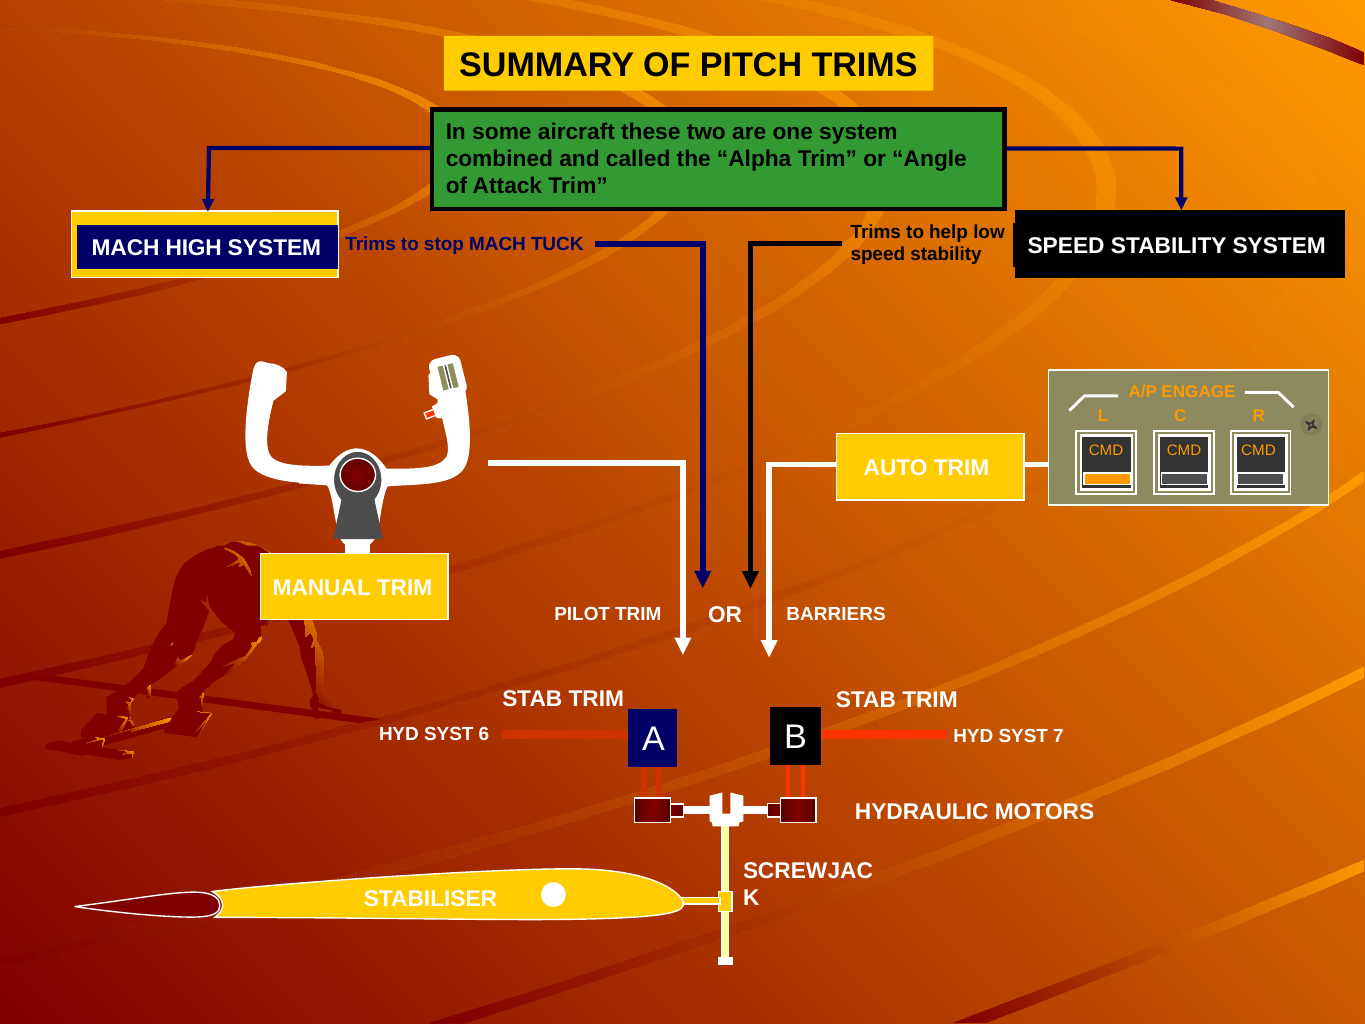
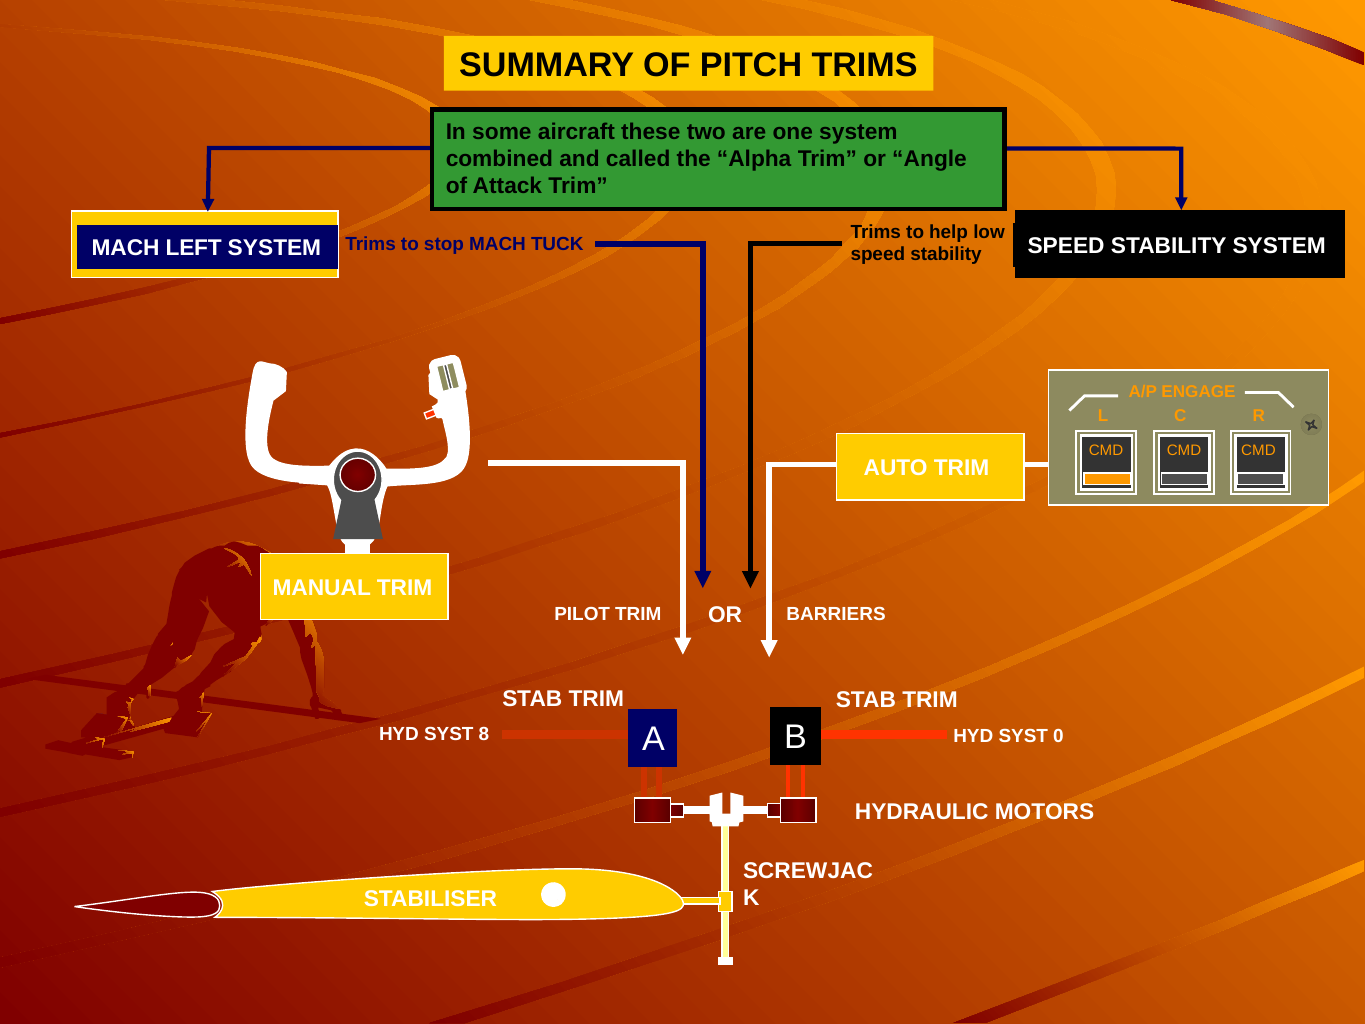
HIGH: HIGH -> LEFT (194, 248)
6: 6 -> 8 (484, 734)
7: 7 -> 0 (1058, 736)
